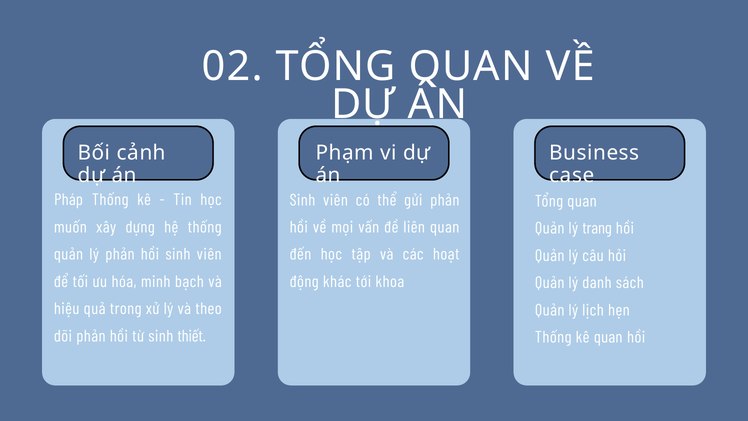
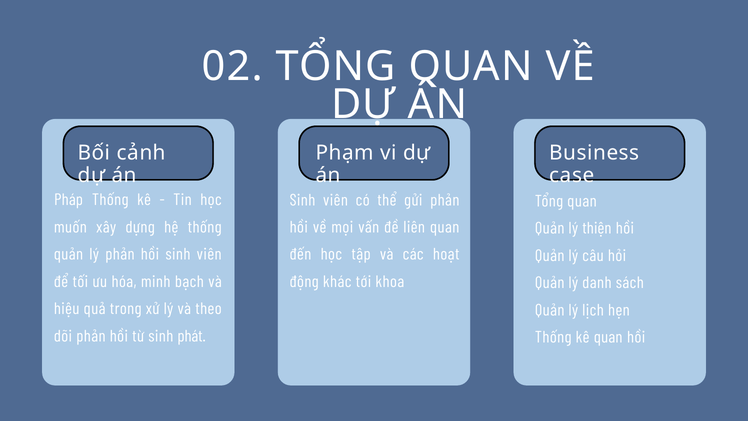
trang: trang -> thiện (597, 228)
thiết: thiết -> phát (192, 336)
